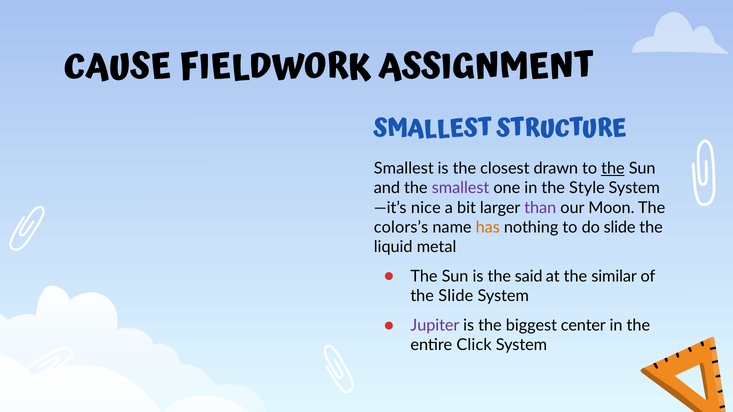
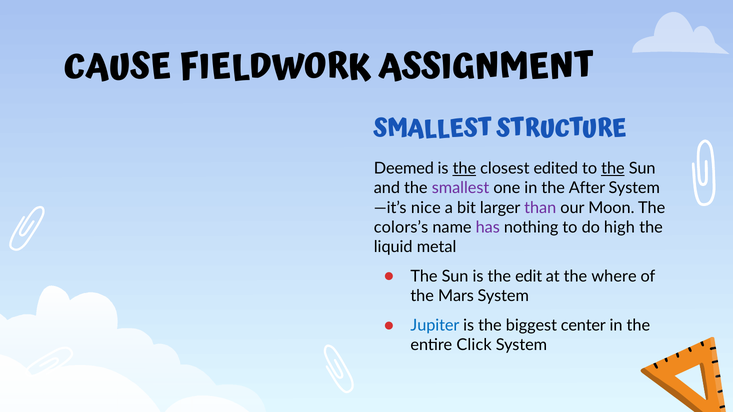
Smallest: Smallest -> Deemed (404, 169)
the underline: none -> present (464, 169)
drawn: drawn -> edited (556, 169)
Style: Style -> After (587, 188)
has colour: orange -> purple (488, 227)
do slide: slide -> high (619, 227)
said: said -> edit (529, 277)
similar: similar -> where (614, 277)
the Slide: Slide -> Mars (456, 296)
Jupiter colour: purple -> blue (435, 326)
